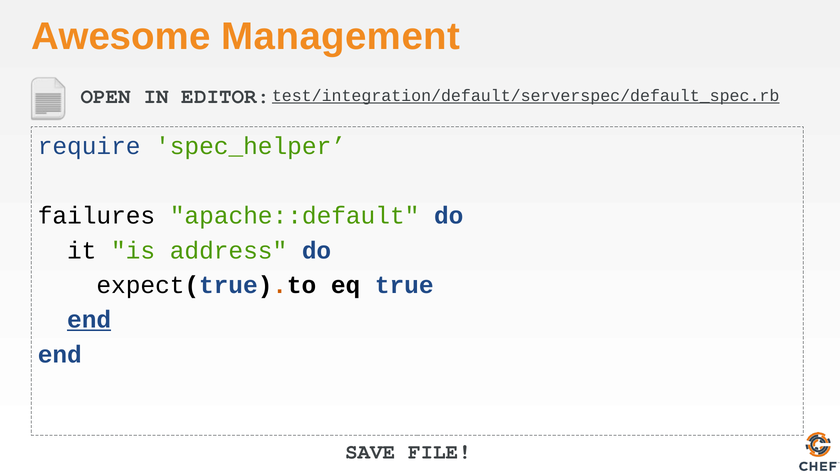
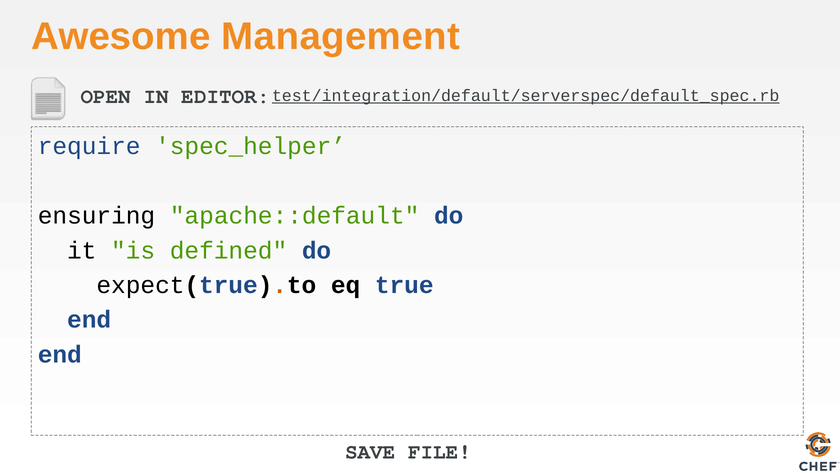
failures: failures -> ensuring (96, 216)
address: address -> defined (229, 250)
end underline: present -> none (89, 320)
